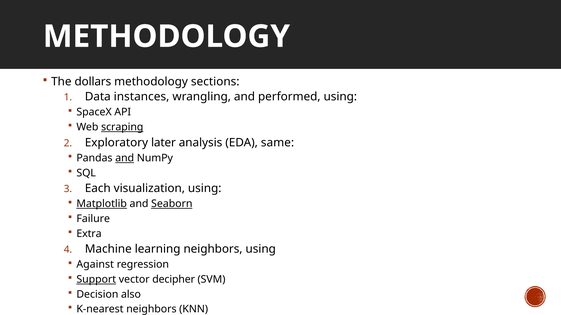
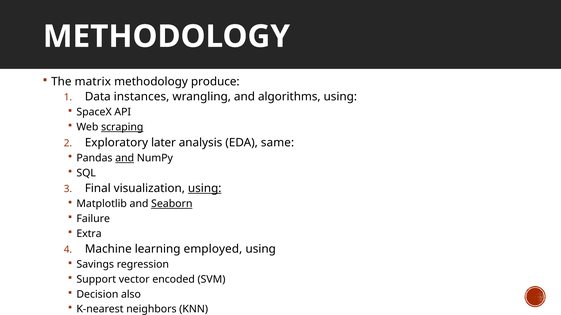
dollars: dollars -> matrix (93, 82)
sections: sections -> produce (215, 82)
performed: performed -> algorithms (289, 97)
Each: Each -> Final (98, 189)
using underline: none -> present (205, 189)
Matplotlib underline: present -> none (102, 204)
learning neighbors: neighbors -> employed (213, 249)
Against: Against -> Savings (95, 265)
Support underline: present -> none (96, 280)
decipher: decipher -> encoded (174, 280)
